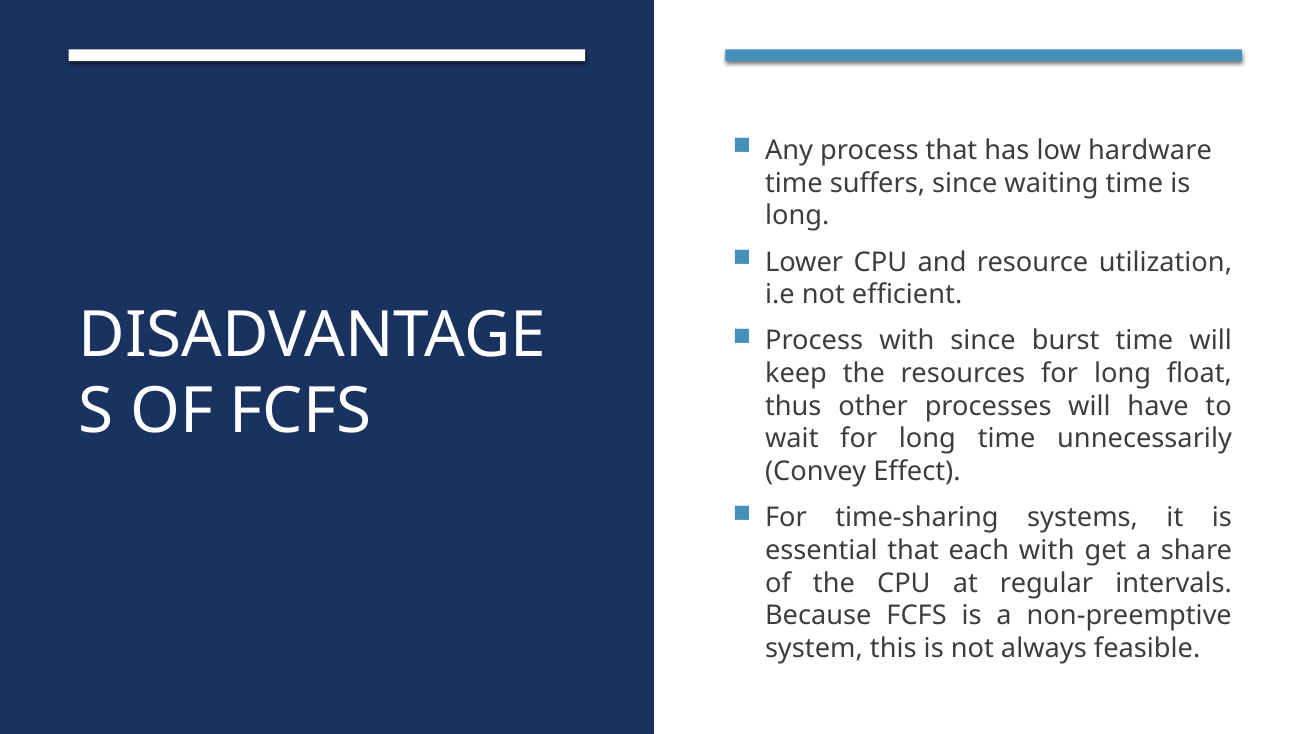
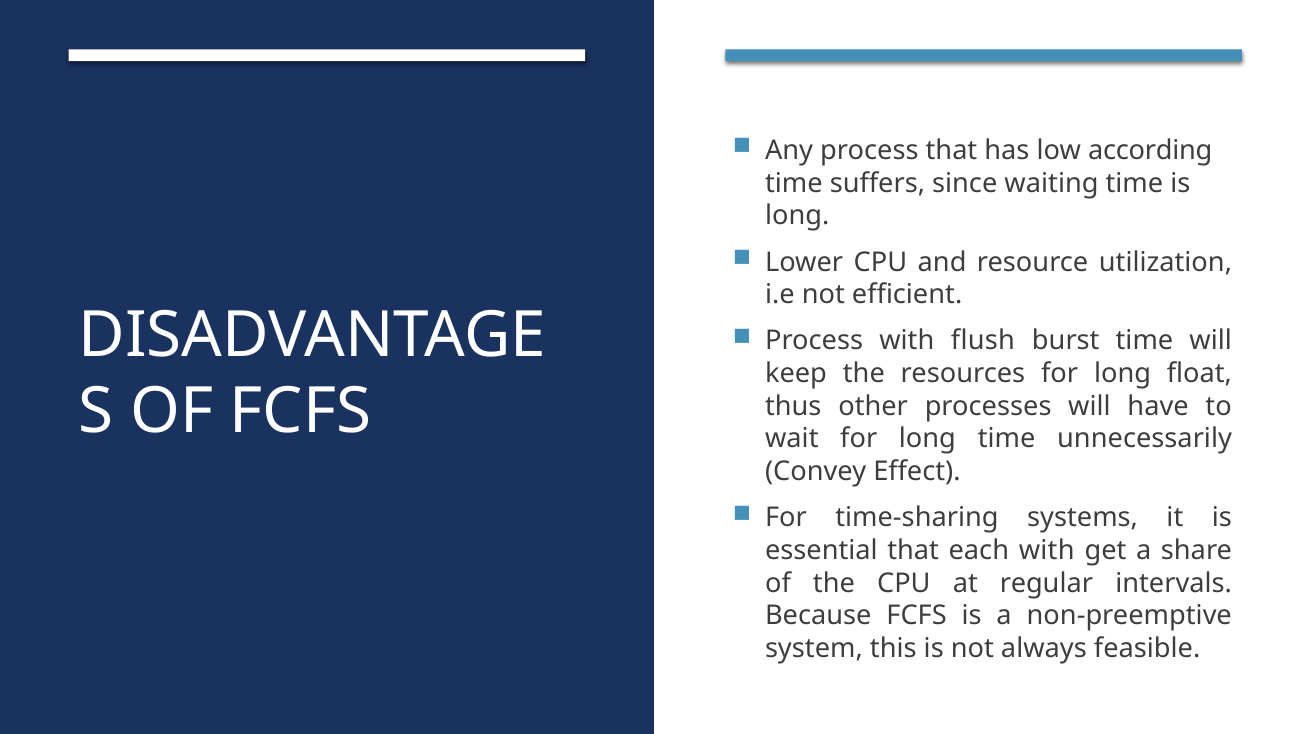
hardware: hardware -> according (1150, 150)
with since: since -> flush (983, 341)
